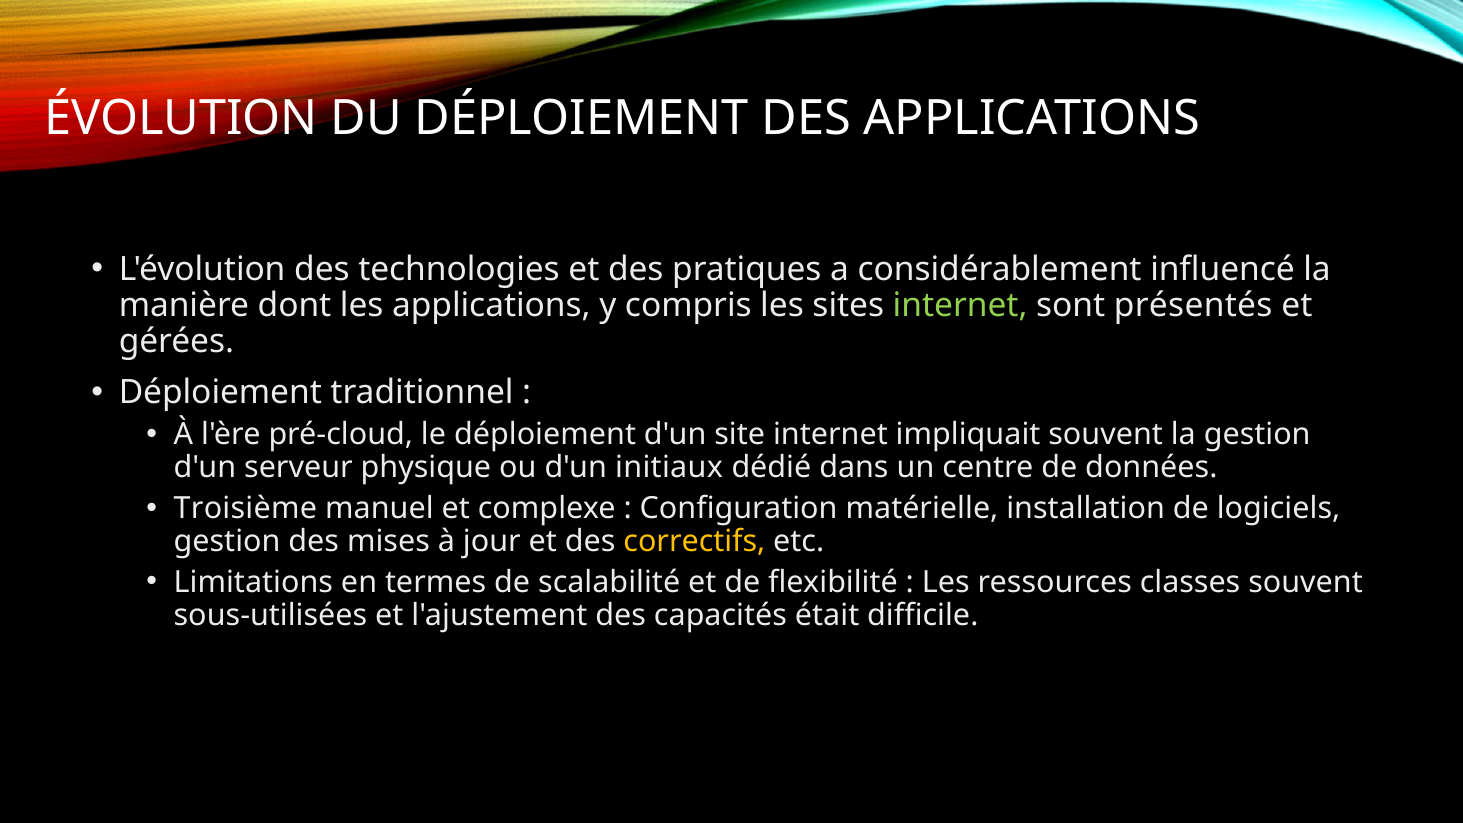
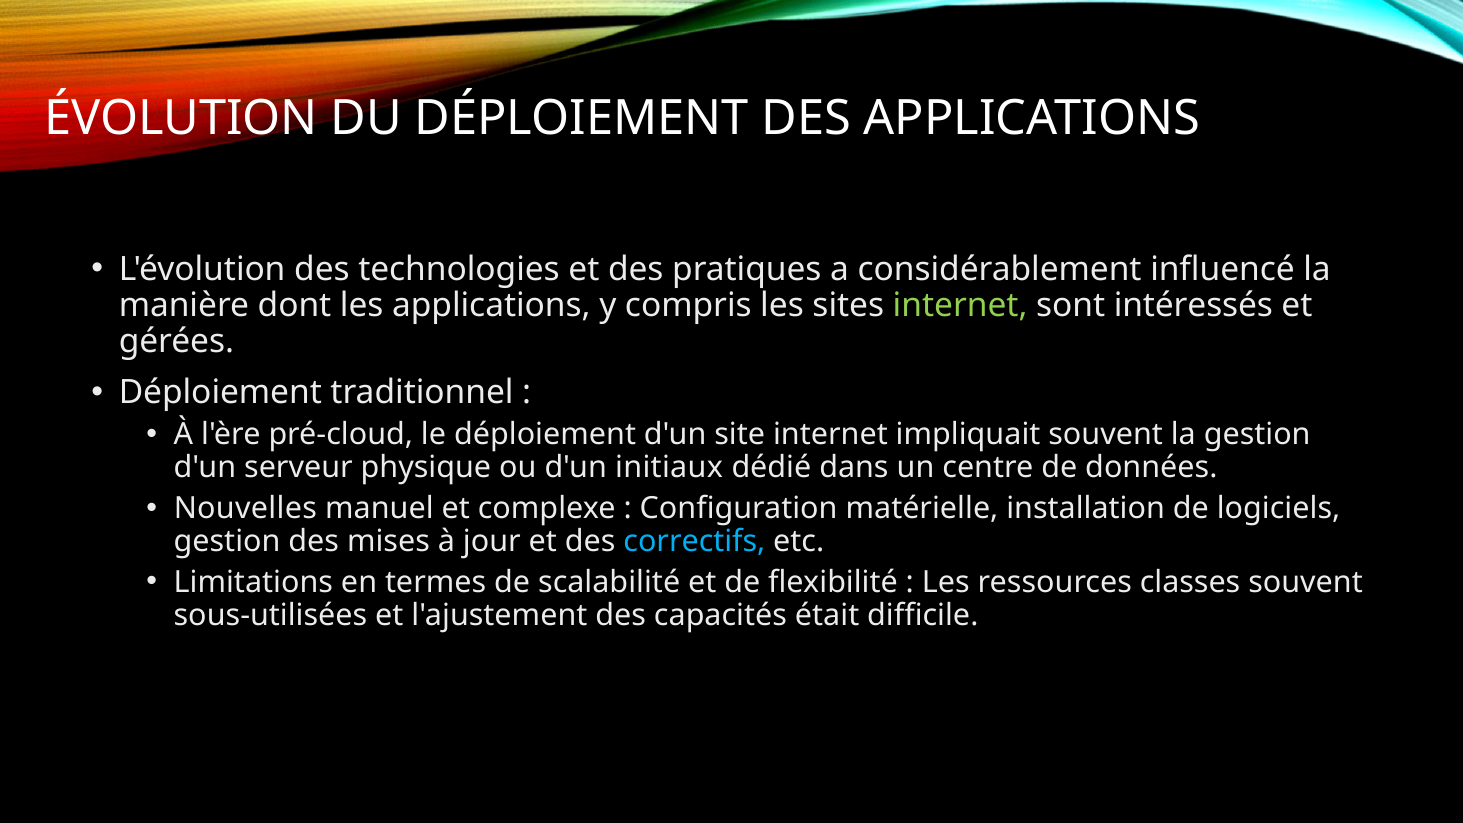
présentés: présentés -> intéressés (1193, 305)
Troisième: Troisième -> Nouvelles (245, 508)
correctifs colour: yellow -> light blue (694, 541)
